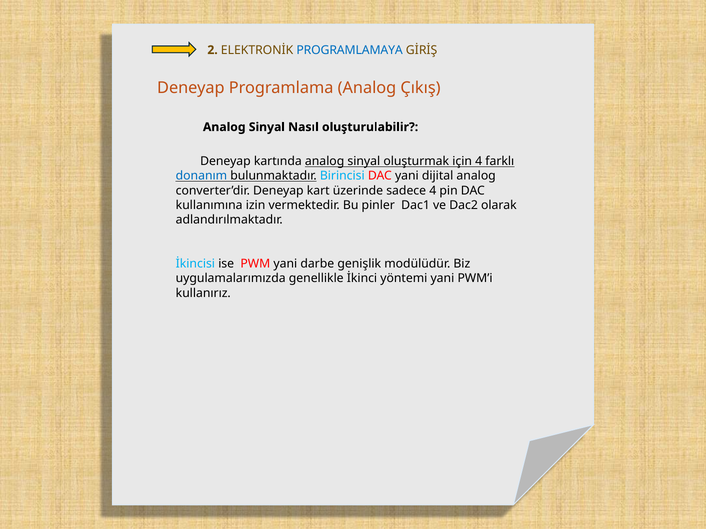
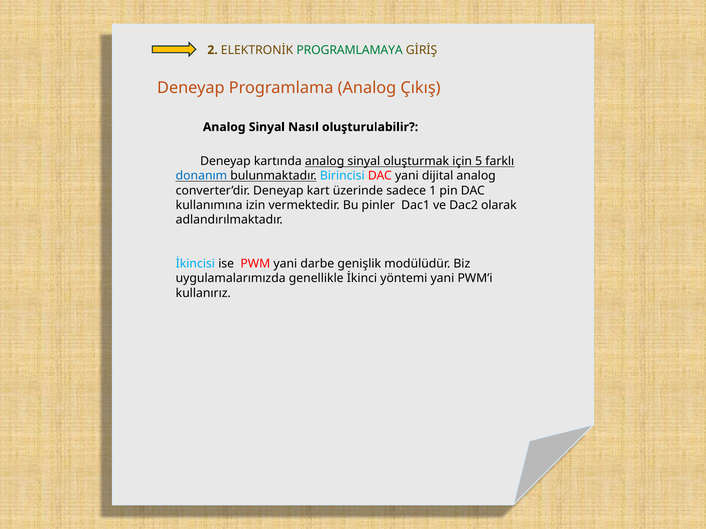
PROGRAMLAMAYA colour: blue -> green (350, 50)
için 4: 4 -> 5 (479, 161)
sadece 4: 4 -> 1 (433, 191)
